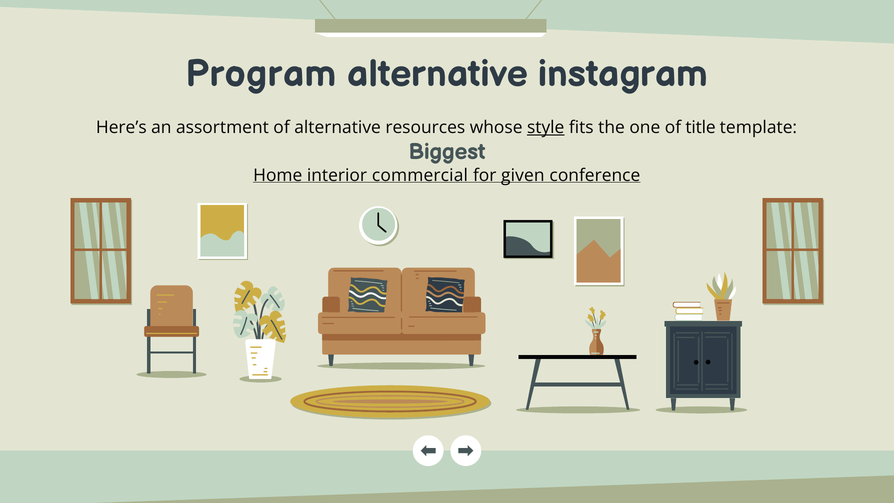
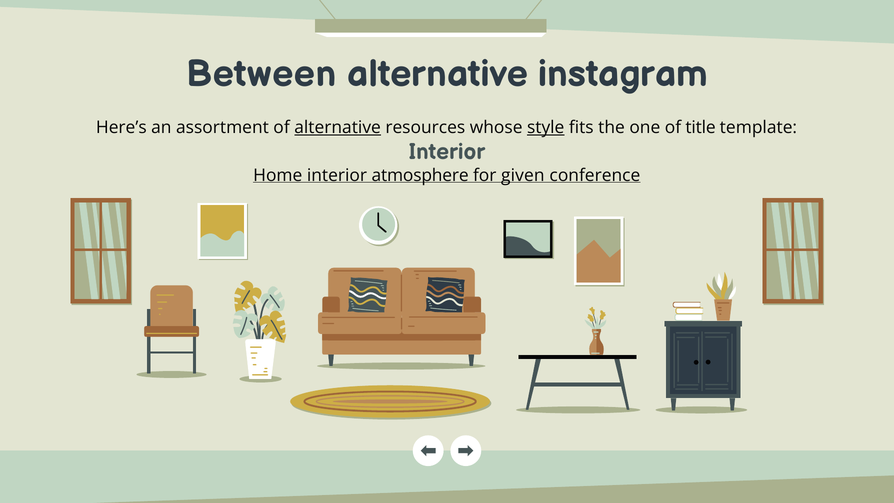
Program: Program -> Between (261, 74)
alternative underline: none -> present (338, 128)
Biggest: Biggest -> Interior (447, 152)
commercial: commercial -> atmosphere (420, 175)
